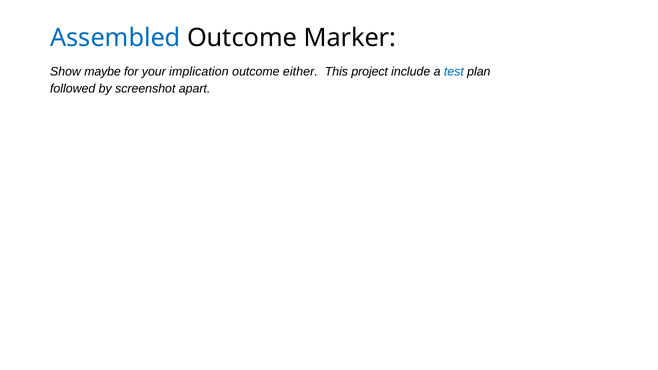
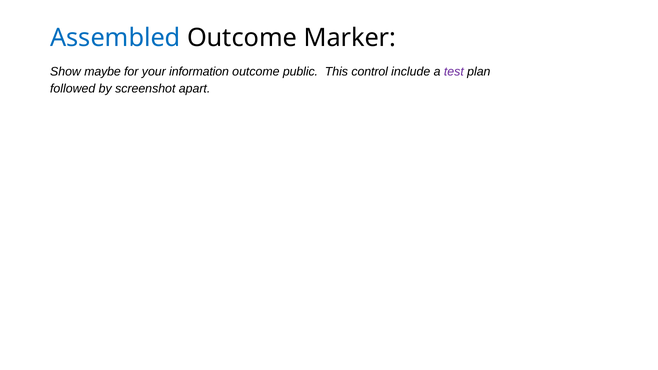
implication: implication -> information (199, 72)
either: either -> public (300, 72)
project: project -> control (370, 72)
test colour: blue -> purple (454, 72)
